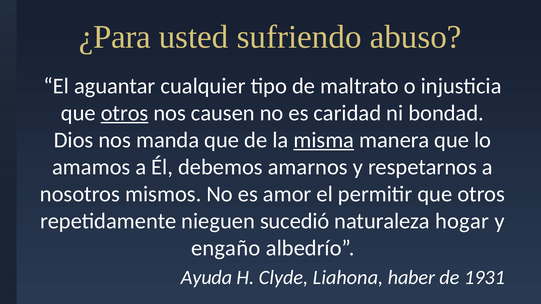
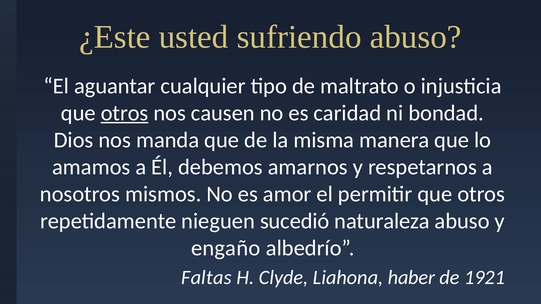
¿Para: ¿Para -> ¿Este (115, 37)
misma underline: present -> none (324, 140)
naturaleza hogar: hogar -> abuso (462, 221)
Ayuda: Ayuda -> Faltas (206, 278)
1931: 1931 -> 1921 (485, 278)
